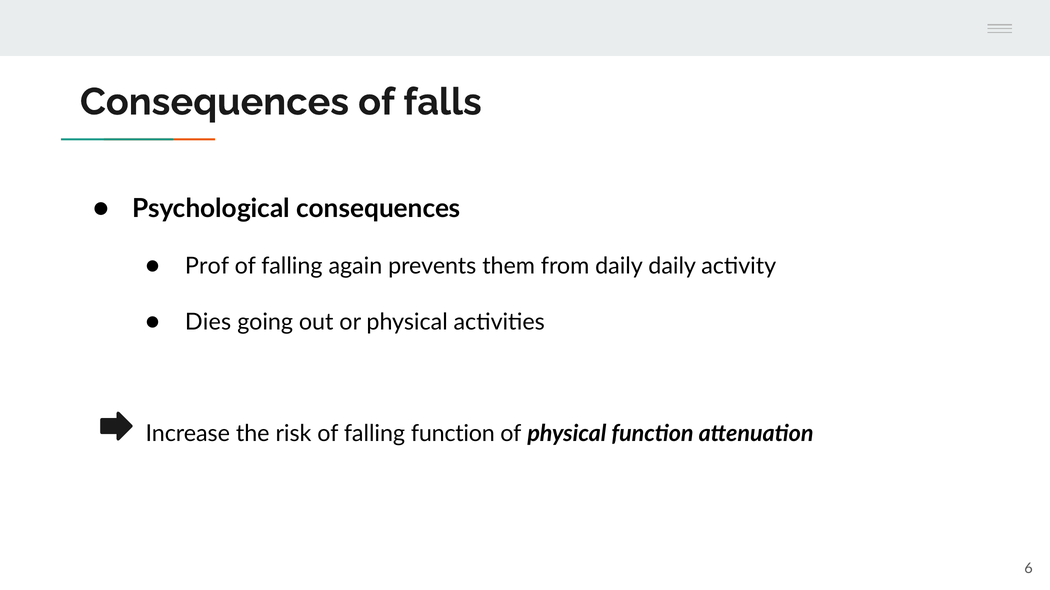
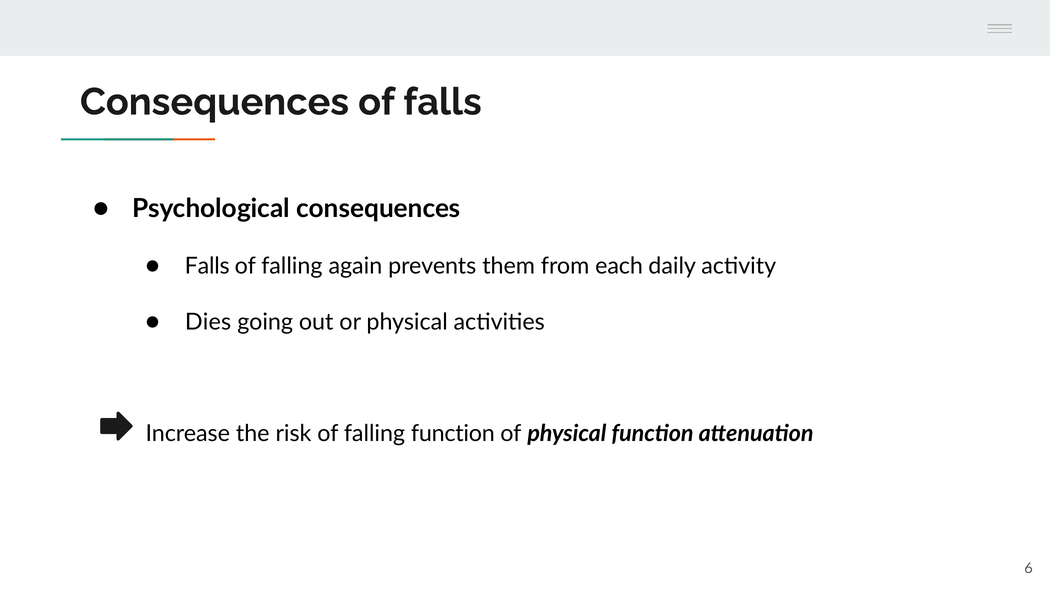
Prof: Prof -> Falls (207, 266)
from daily: daily -> each (619, 266)
